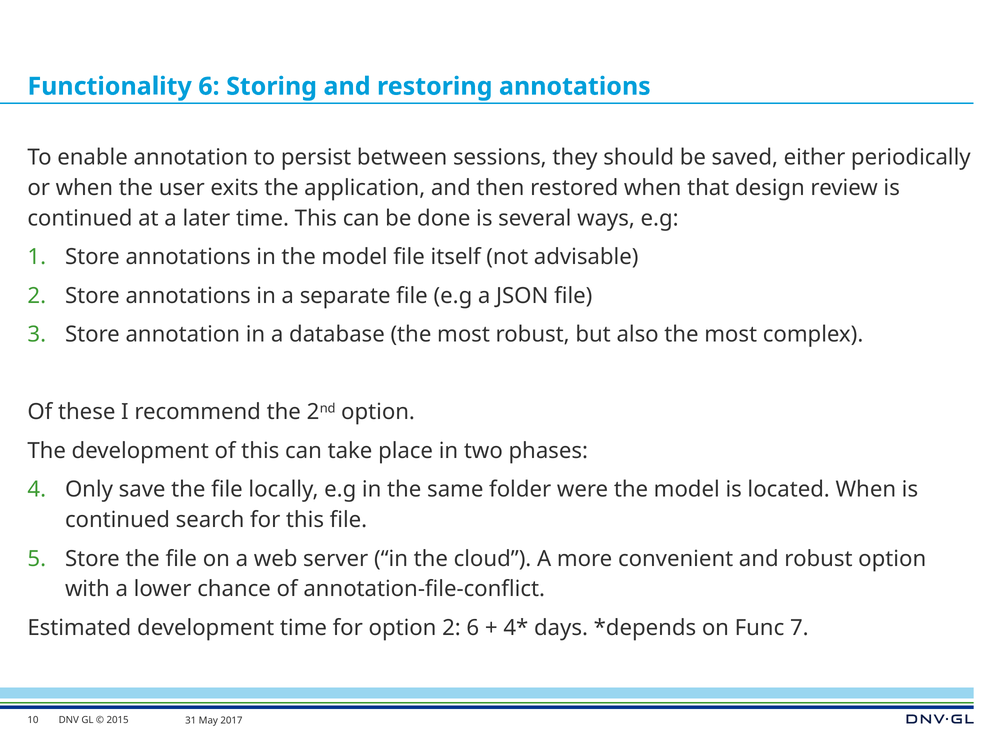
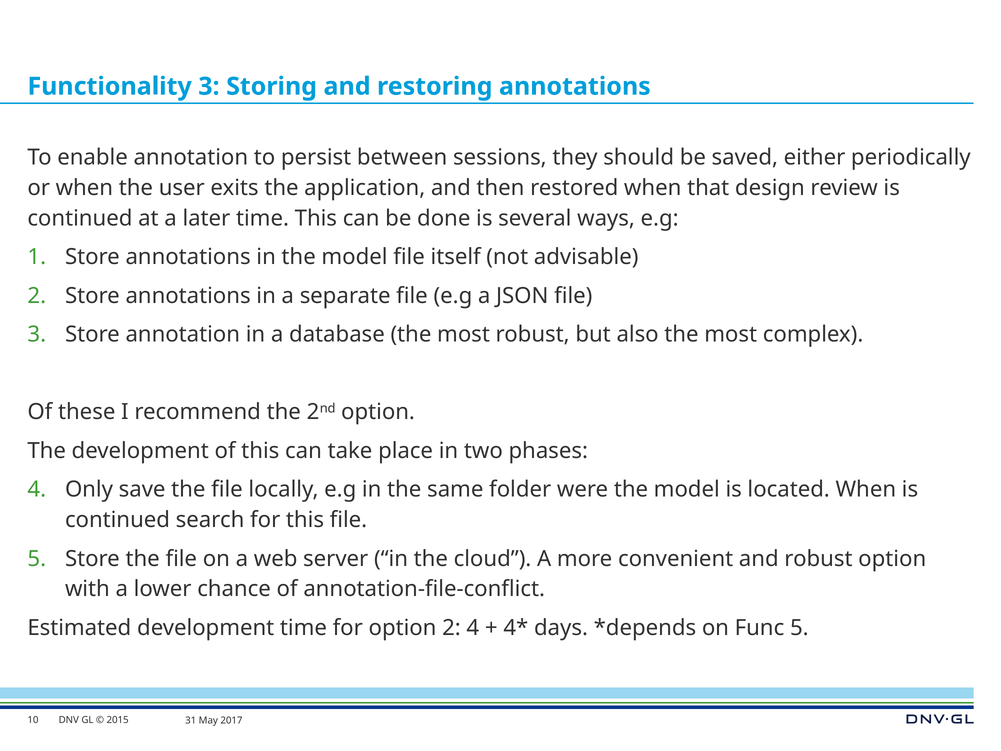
Functionality 6: 6 -> 3 (209, 86)
2 6: 6 -> 4 (473, 628)
Func 7: 7 -> 5 (799, 628)
